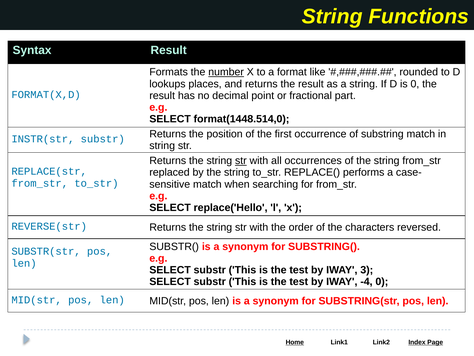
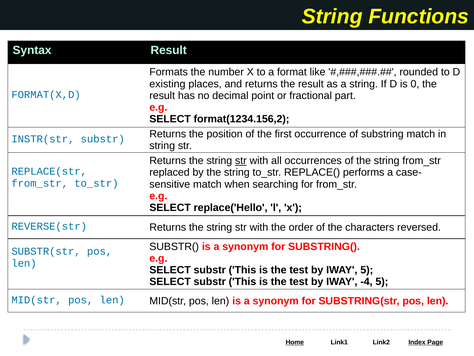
number underline: present -> none (226, 72)
lookups: lookups -> existing (167, 84)
format(1448.514,0: format(1448.514,0 -> format(1234.156,2 (242, 119)
IWAY 3: 3 -> 5 (367, 270)
-4 0: 0 -> 5 (382, 281)
